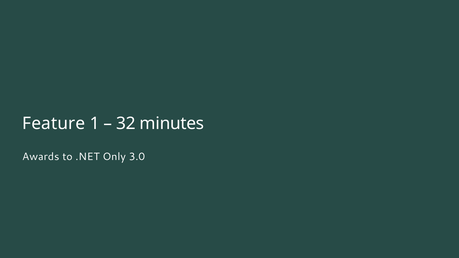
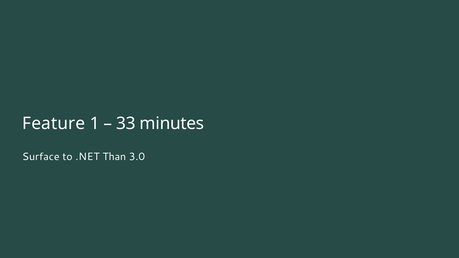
32: 32 -> 33 (126, 124)
Awards: Awards -> Surface (41, 157)
Only: Only -> Than (114, 157)
